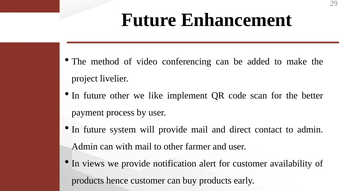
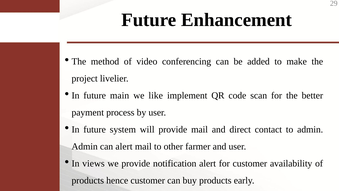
future other: other -> main (120, 95)
can with: with -> alert (124, 146)
